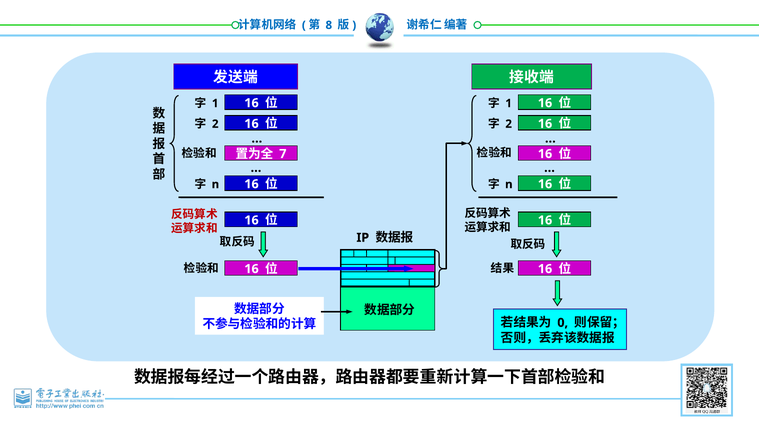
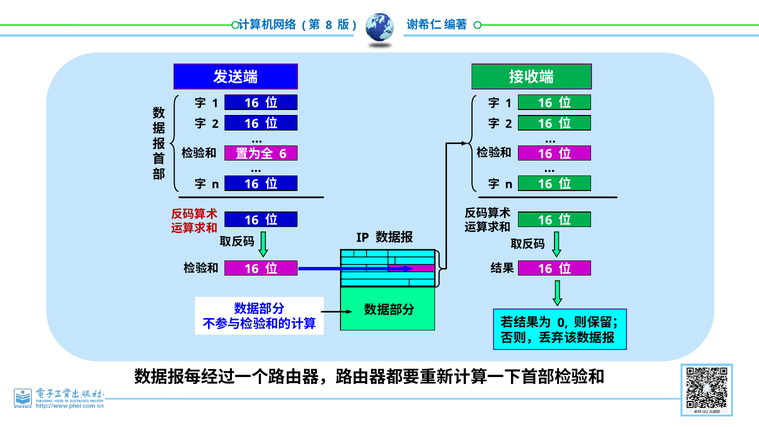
7: 7 -> 6 (283, 154)
